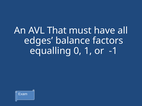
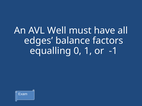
That: That -> Well (57, 31)
